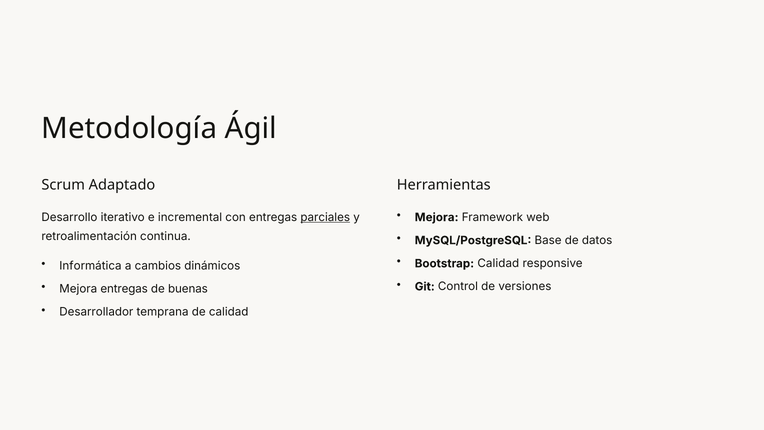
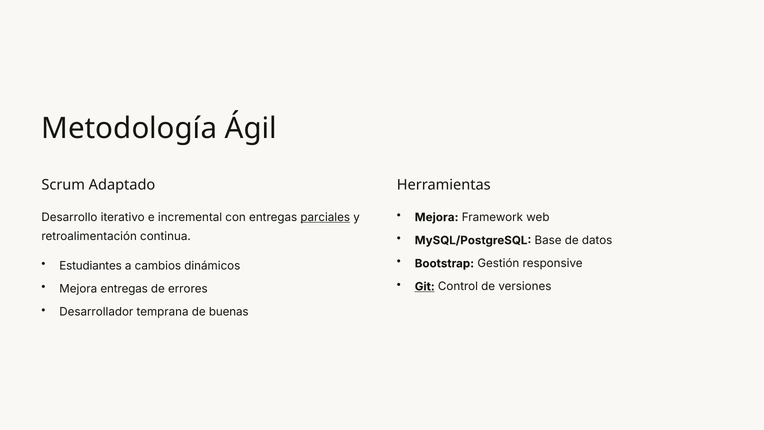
Bootstrap Calidad: Calidad -> Gestión (498, 263)
Informática: Informática -> Estudiantes (91, 266)
Git underline: none -> present (425, 286)
buenas: buenas -> errores (188, 289)
de calidad: calidad -> buenas (229, 312)
